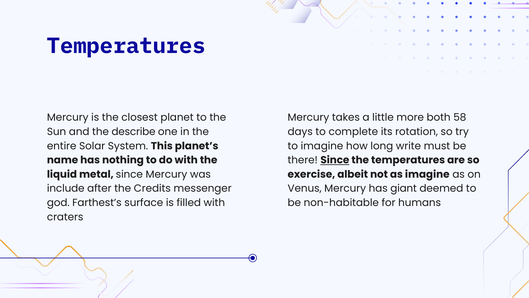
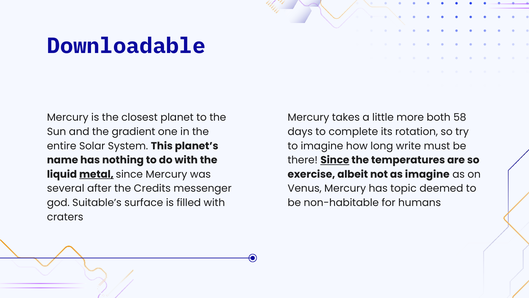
Temperatures: Temperatures -> Downloadable (126, 46)
describe: describe -> gradient (134, 132)
metal underline: none -> present (96, 174)
include: include -> several (66, 188)
giant: giant -> topic (404, 188)
Farthest’s: Farthest’s -> Suitable’s (97, 202)
